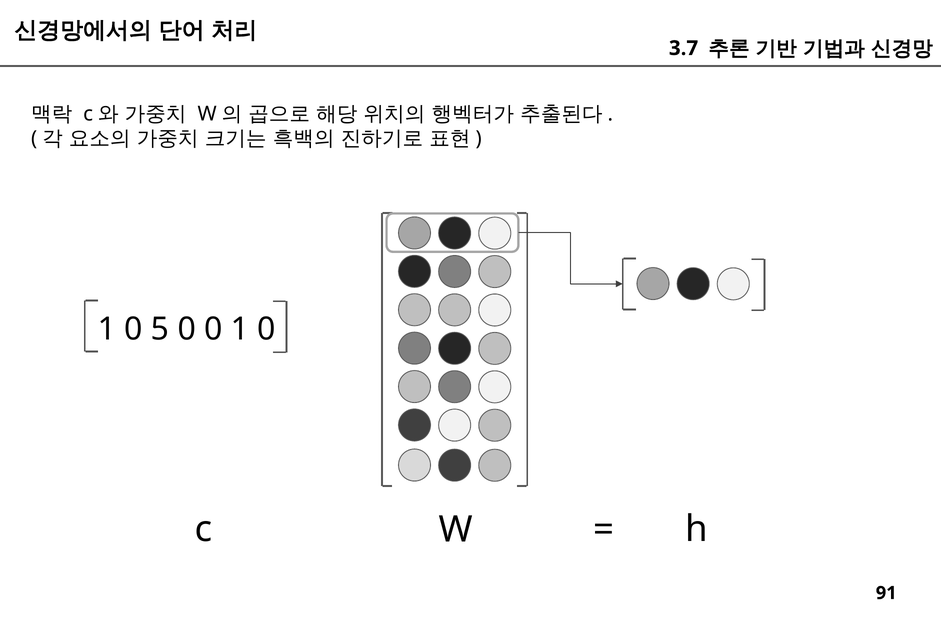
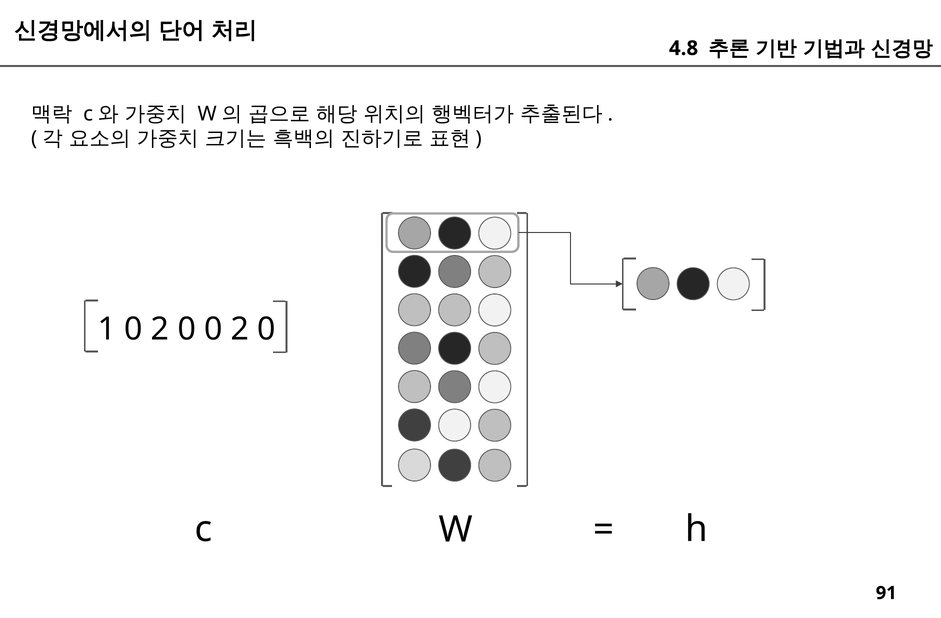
3.7: 3.7 -> 4.8 (684, 48)
1 0 5: 5 -> 2 (160, 329)
0 0 1: 1 -> 2 (240, 329)
